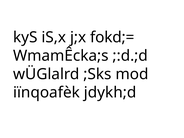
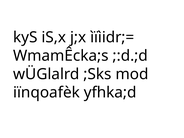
fokd;=: fokd;= -> ìïìidr;= (112, 37)
jdykh;d: jdykh;d -> yfhka;d (110, 92)
